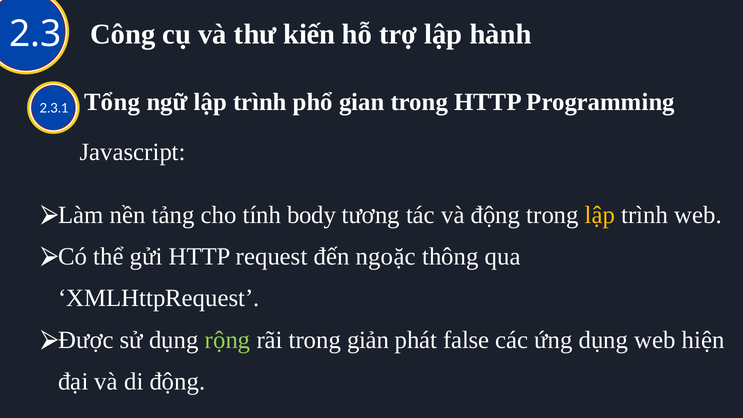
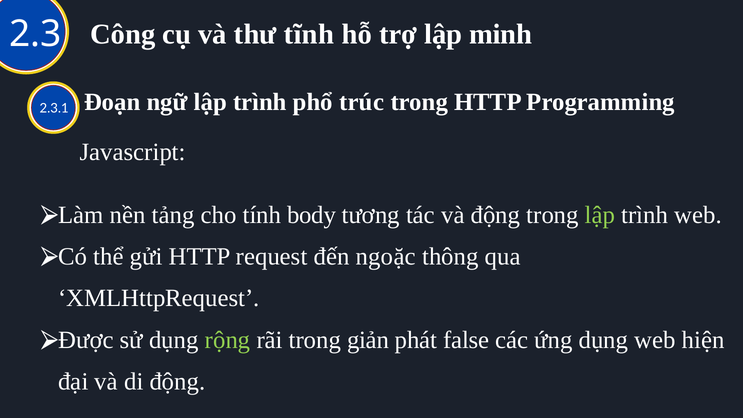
kiến: kiến -> tĩnh (309, 34)
hành: hành -> minh (501, 34)
Tổng: Tổng -> Đoạn (112, 102)
gian: gian -> trúc (362, 102)
lập colour: yellow -> light green (600, 215)
